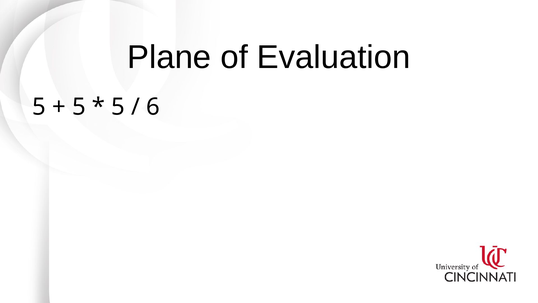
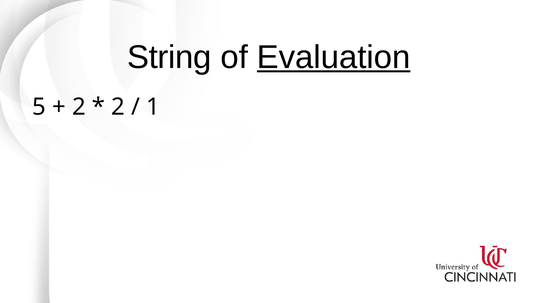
Plane: Plane -> String (169, 57)
Evaluation underline: none -> present (334, 57)
5: 5 -> 2 (79, 107)
5: 5 -> 2 (118, 107)
6: 6 -> 1 (153, 107)
